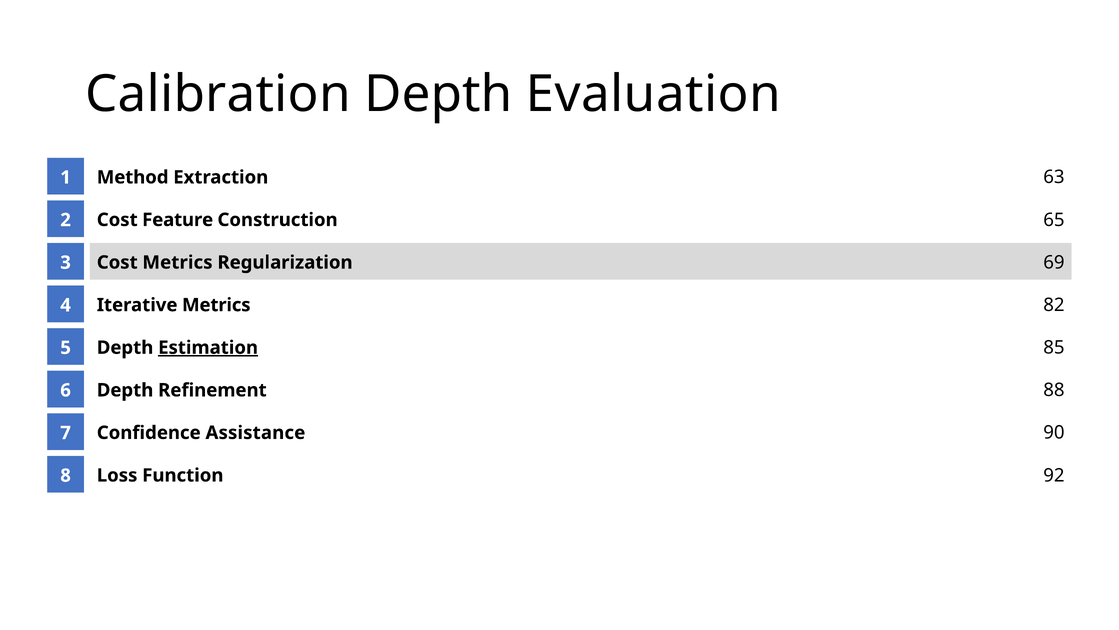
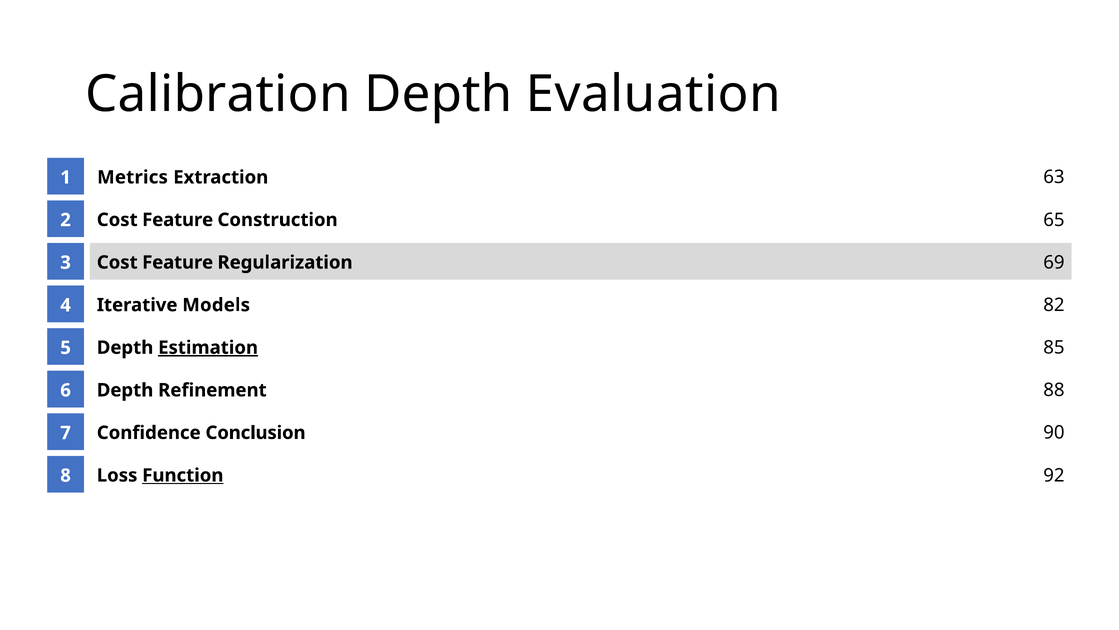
Method: Method -> Metrics (132, 177)
Metrics: Metrics -> Feature (178, 262)
Iterative Metrics: Metrics -> Models (216, 305)
Assistance: Assistance -> Conclusion (256, 432)
Function underline: none -> present (183, 475)
